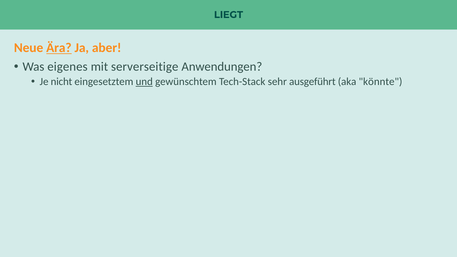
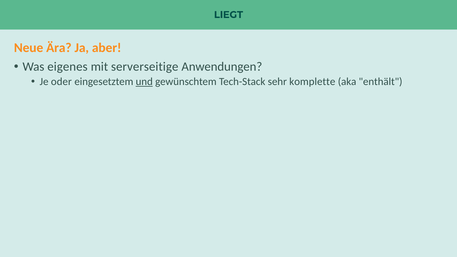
Ära underline: present -> none (59, 48)
nicht: nicht -> oder (61, 82)
ausgeführt: ausgeführt -> komplette (312, 82)
könnte: könnte -> enthält (381, 82)
